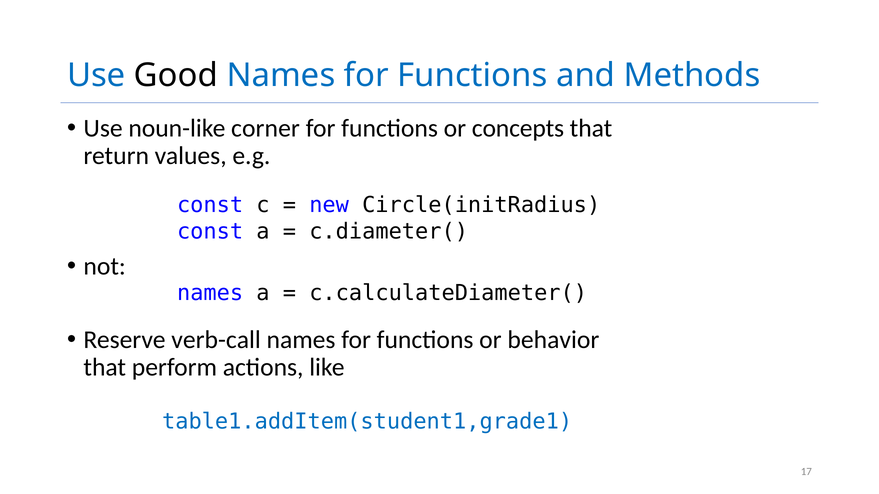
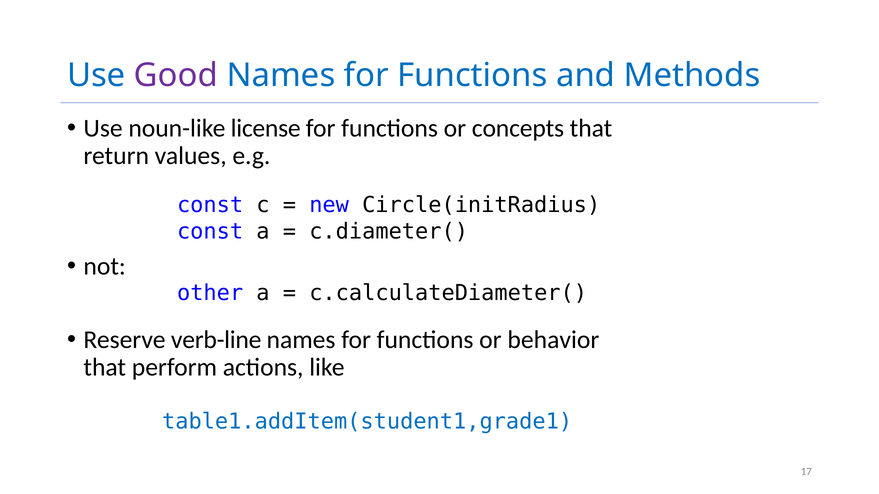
Good colour: black -> purple (176, 76)
corner: corner -> license (266, 128)
names: names -> other (210, 293)
verb-call: verb-call -> verb-line (216, 340)
